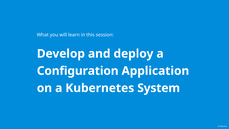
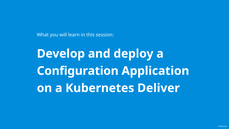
System: System -> Deliver (159, 88)
